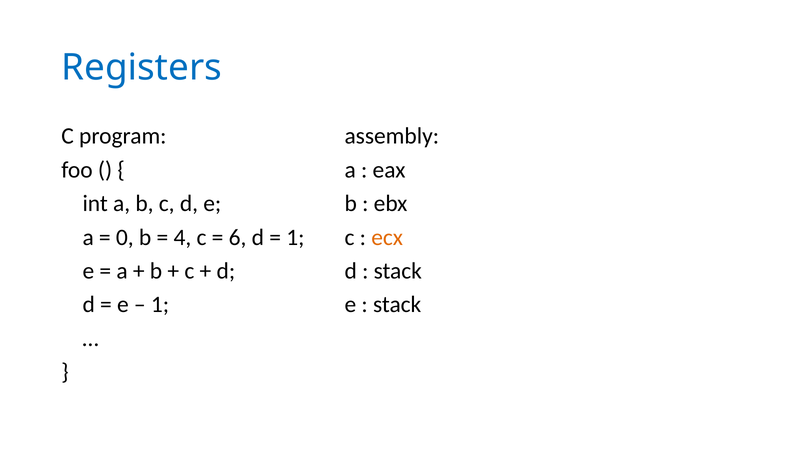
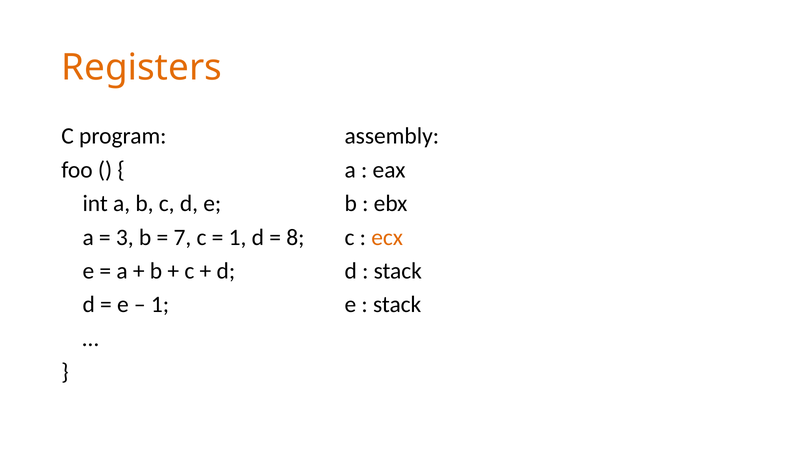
Registers colour: blue -> orange (142, 68)
0: 0 -> 3 (125, 237)
4: 4 -> 7 (182, 237)
6: 6 -> 1 (238, 237)
1: 1 -> 8 (295, 237)
